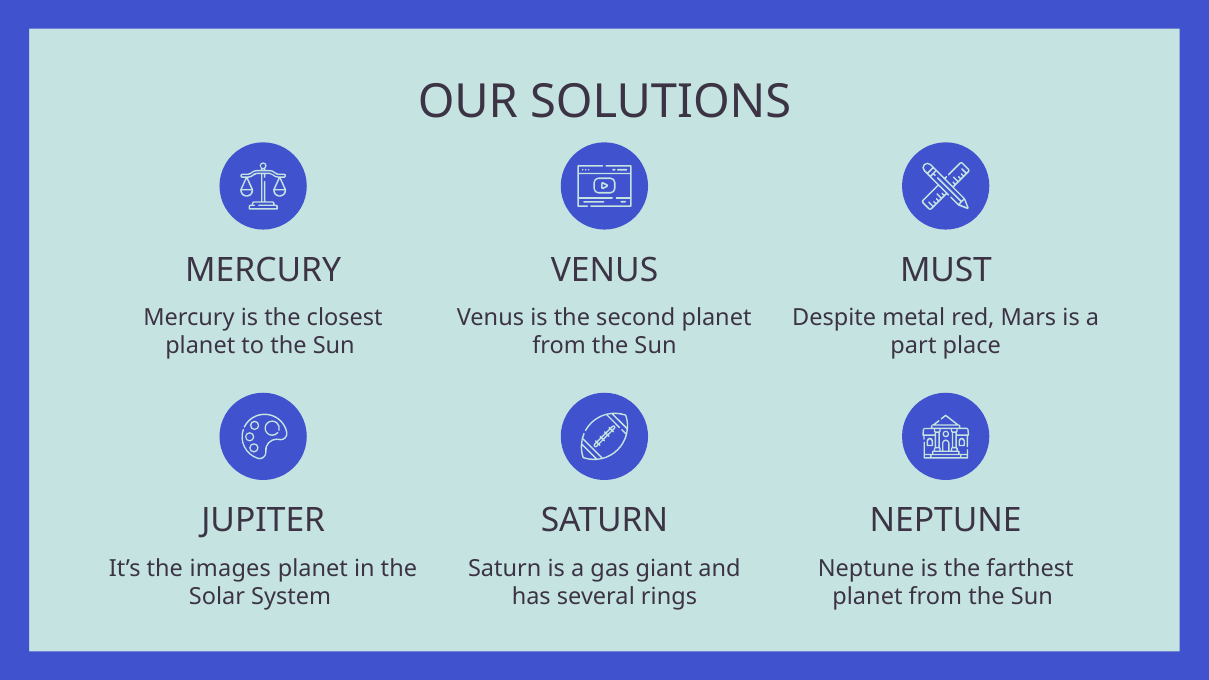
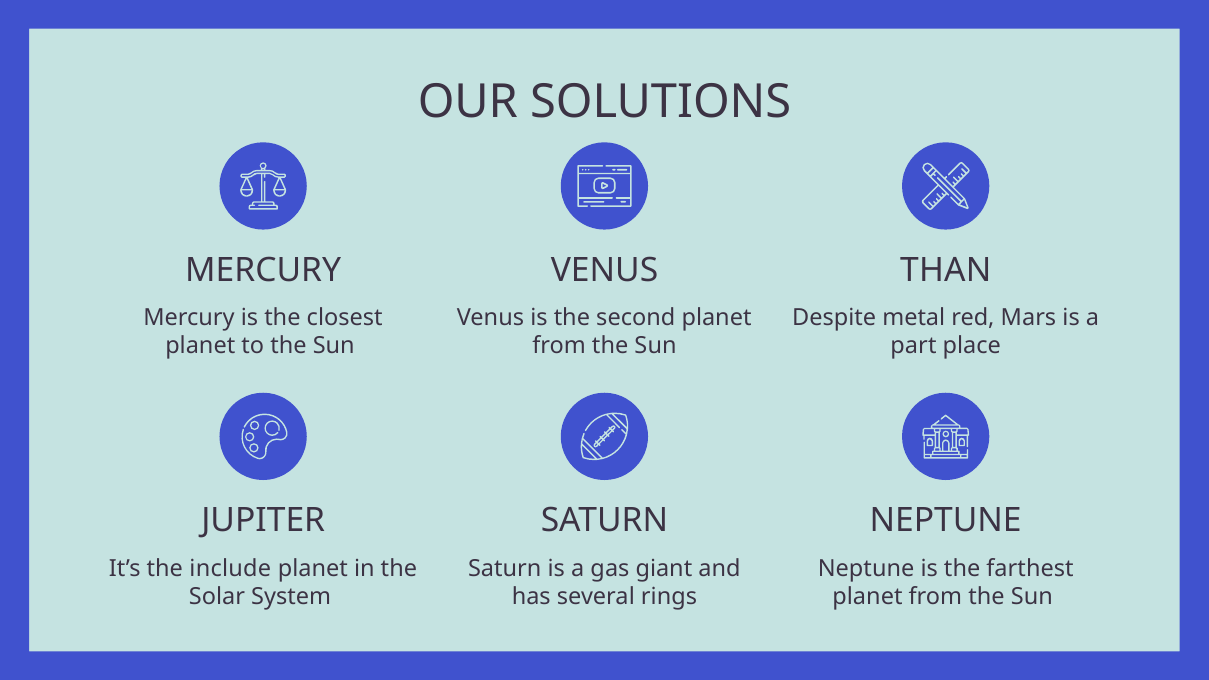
MUST: MUST -> THAN (946, 271)
images: images -> include (230, 568)
